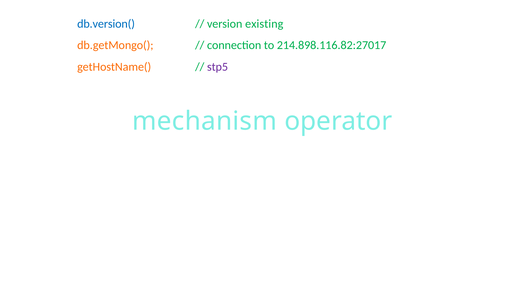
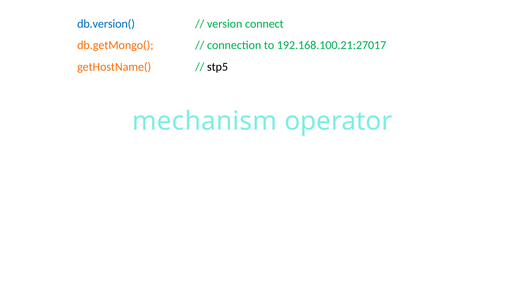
existing: existing -> connect (264, 24)
214.898.116.82:27017: 214.898.116.82:27017 -> 192.168.100.21:27017 (332, 45)
stp5 colour: purple -> black (218, 67)
